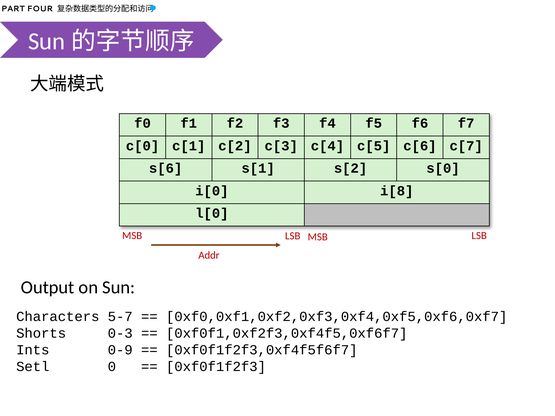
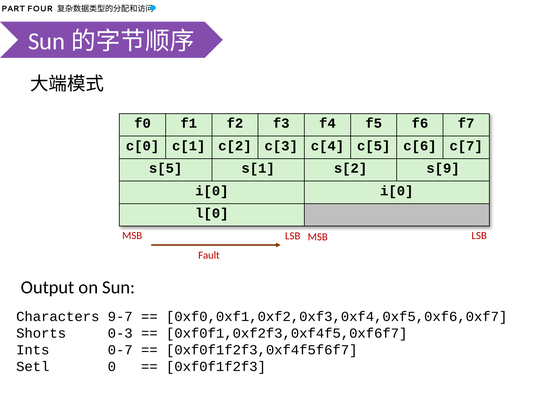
s[6: s[6 -> s[5 (166, 168)
s[0: s[0 -> s[9 (443, 168)
i[0 i[8: i[8 -> i[0 (397, 191)
Addr: Addr -> Fault (209, 255)
5-7: 5-7 -> 9-7 (120, 317)
0-9: 0-9 -> 0-7 (120, 350)
